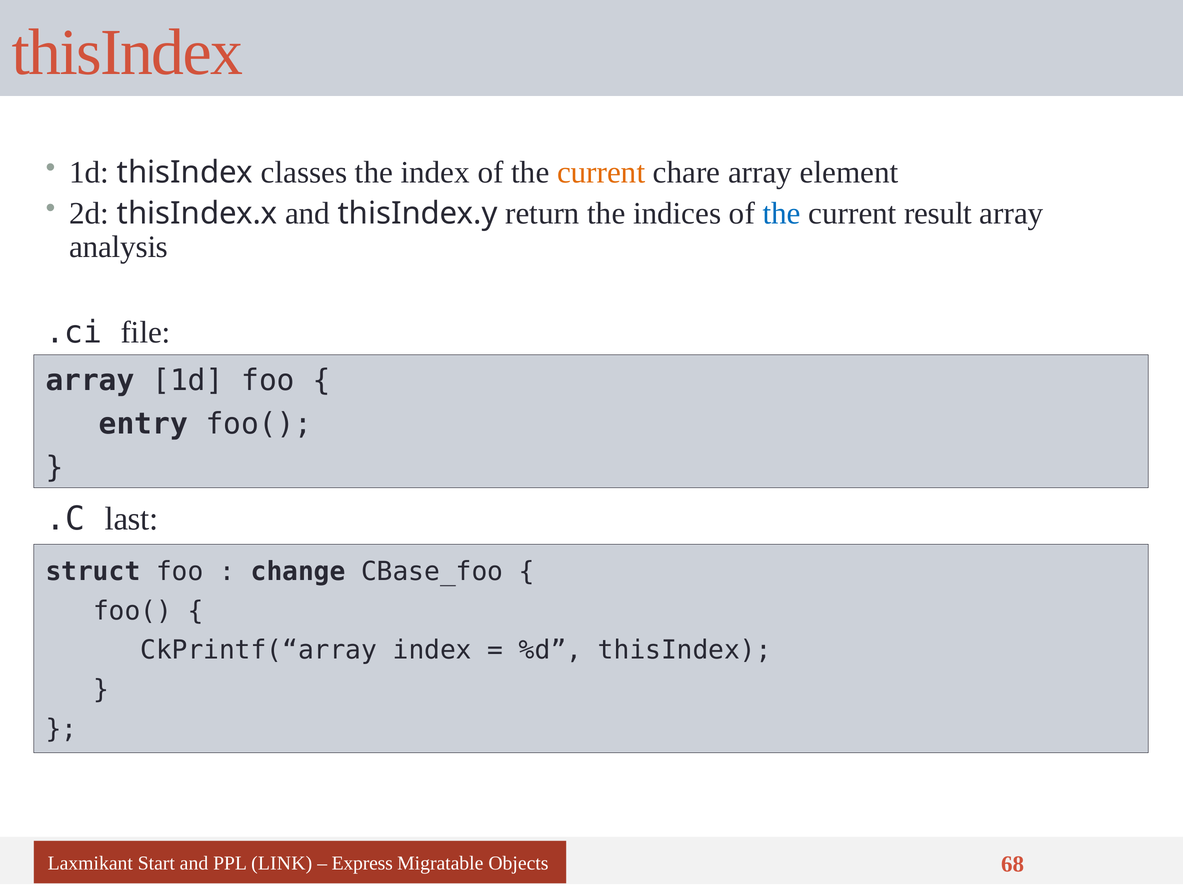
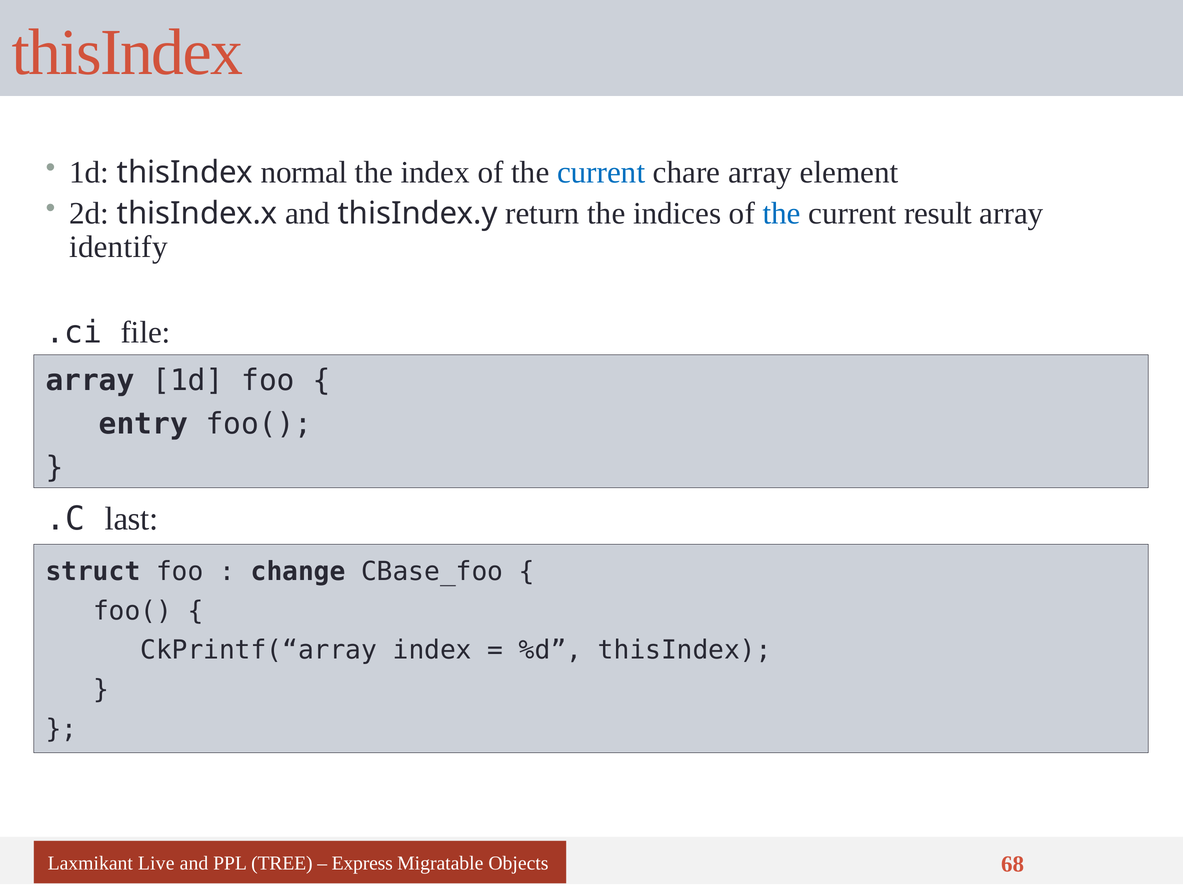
classes: classes -> normal (304, 173)
current colour: orange -> blue (601, 173)
analysis: analysis -> identify (118, 247)
Start: Start -> Live (156, 864)
LINK: LINK -> TREE (282, 864)
